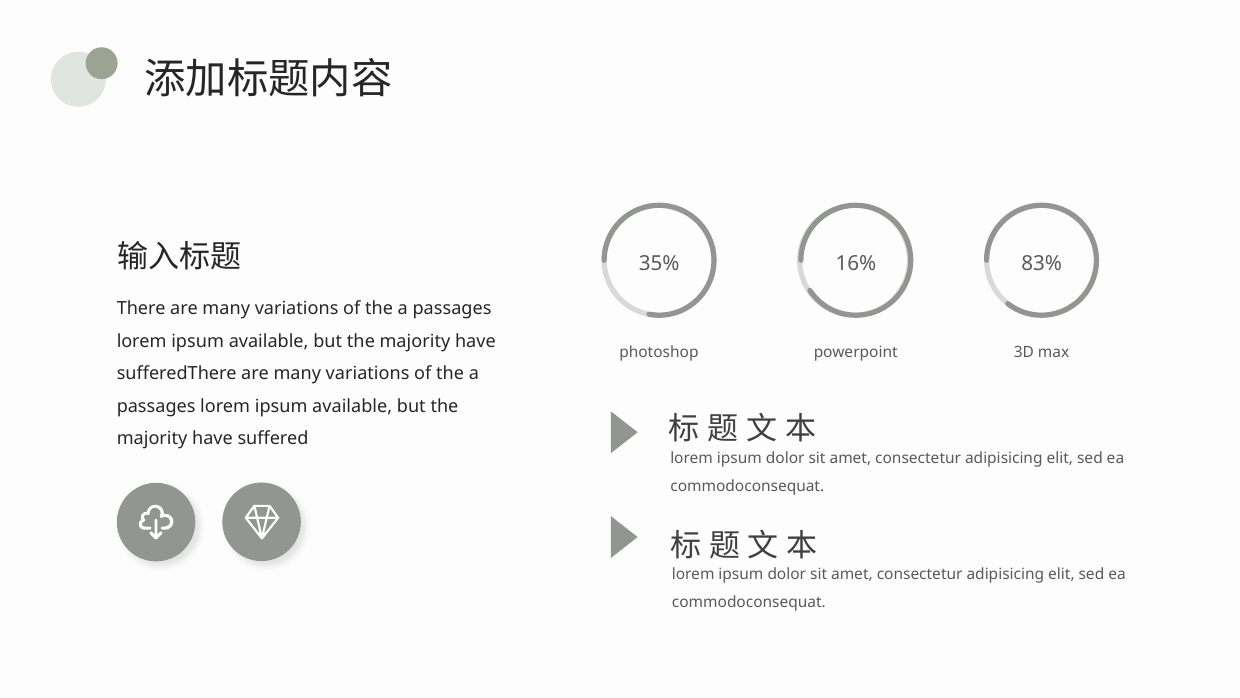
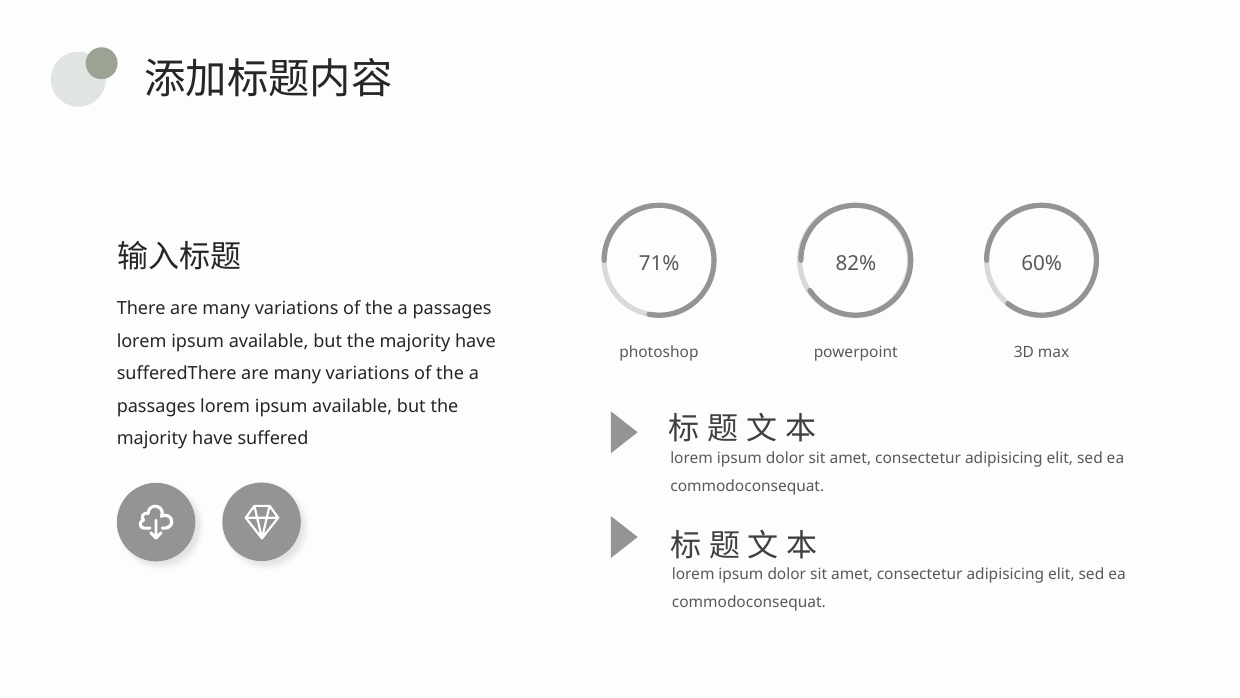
35%: 35% -> 71% (659, 263)
16%: 16% -> 82% (856, 263)
83%: 83% -> 60% (1042, 263)
